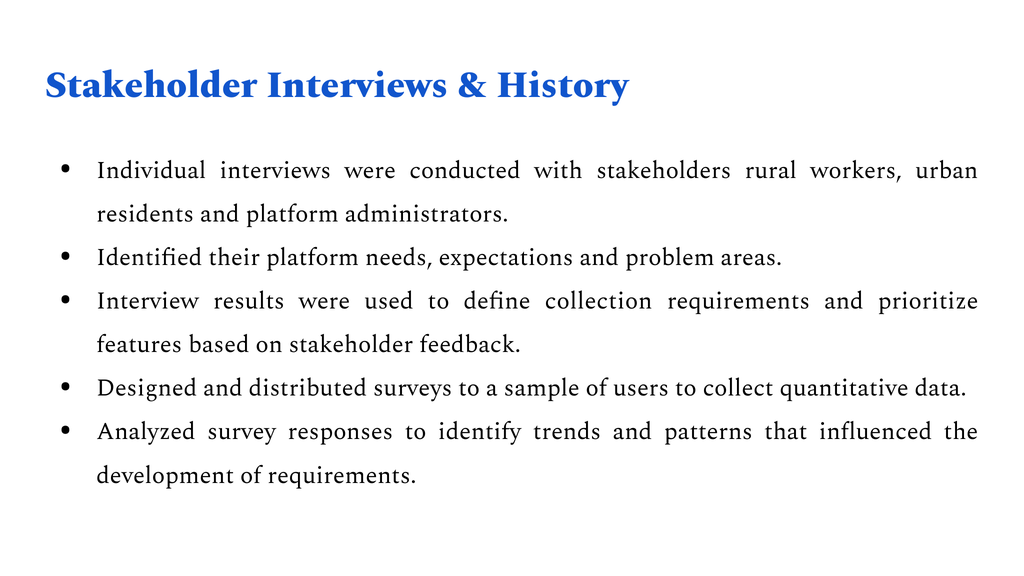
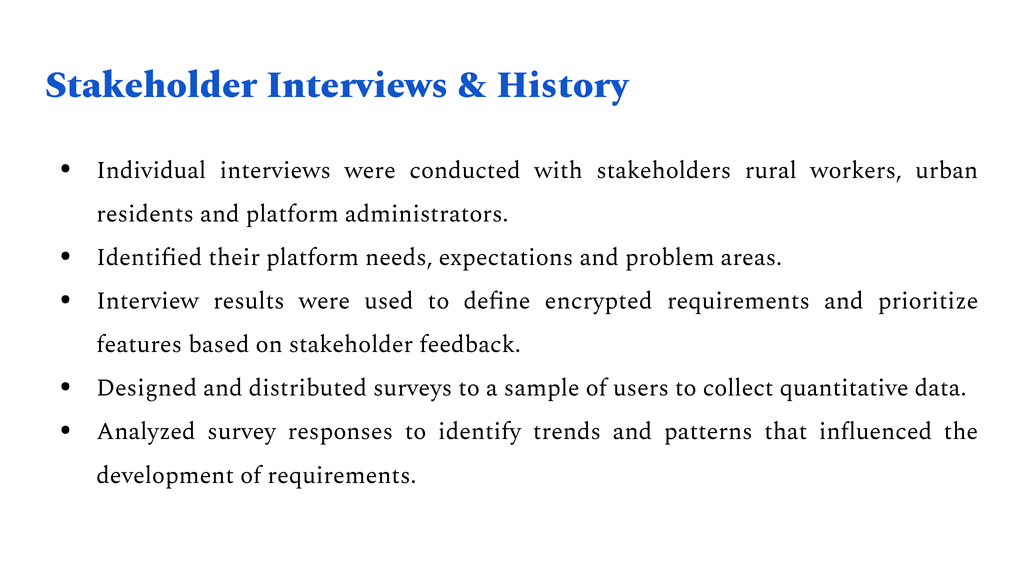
collection: collection -> encrypted (599, 301)
